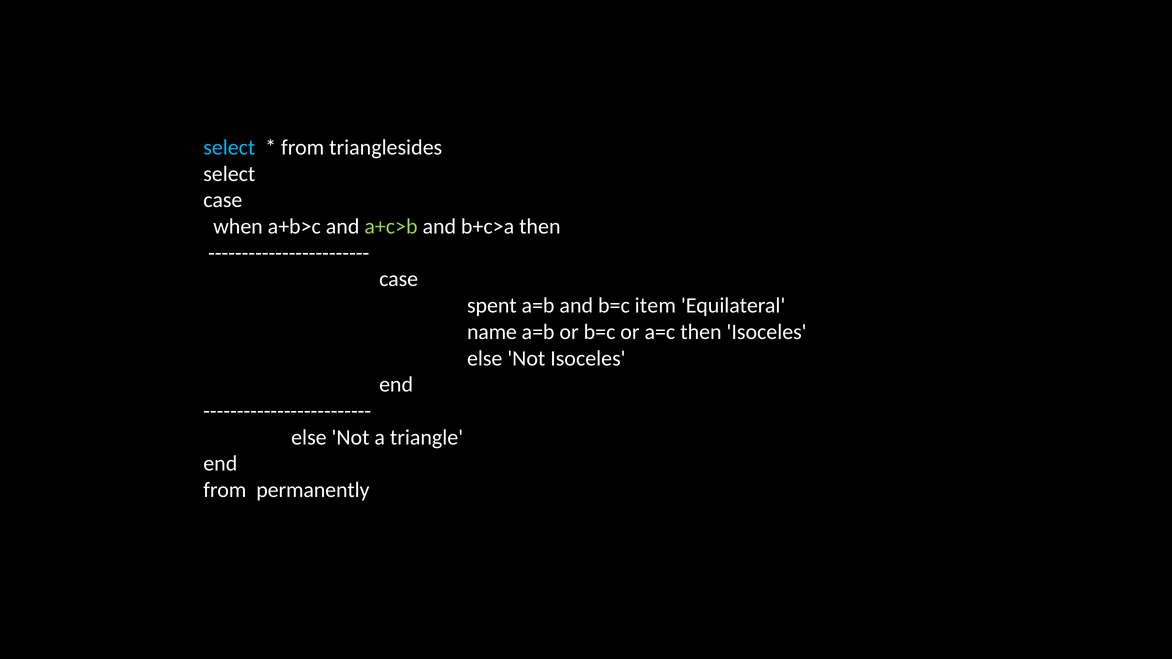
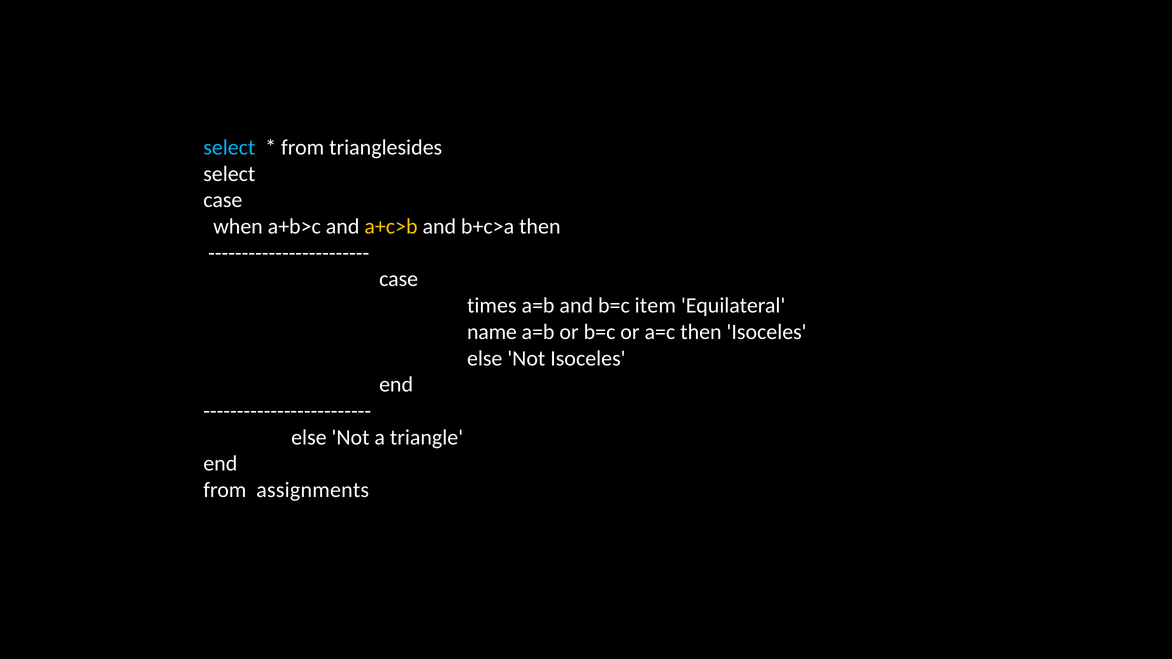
a+c>b colour: light green -> yellow (391, 227)
spent: spent -> times (492, 306)
permanently: permanently -> assignments (313, 490)
